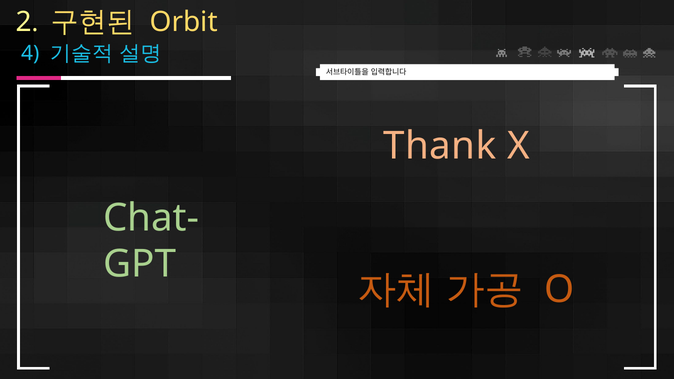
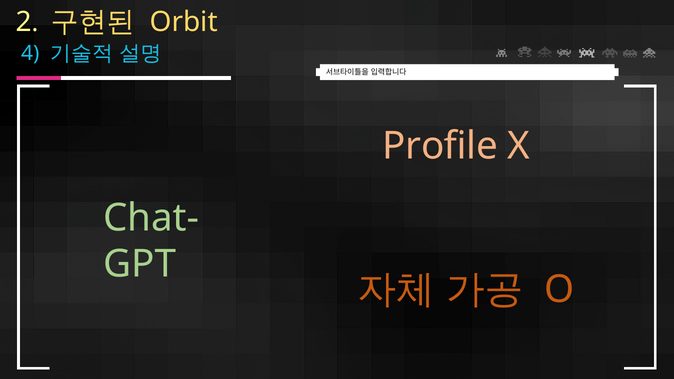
Thank: Thank -> Profile (440, 146)
